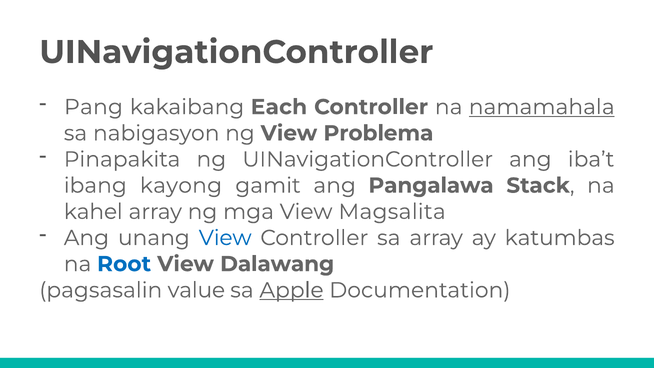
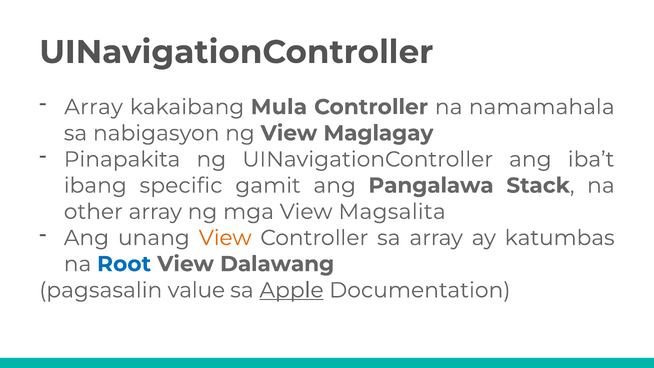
Pang: Pang -> Array (94, 107)
Each: Each -> Mula (279, 107)
namamahala underline: present -> none (542, 107)
Problema: Problema -> Maglagay (378, 133)
kayong: kayong -> specific (181, 185)
kahel: kahel -> other (93, 212)
View colour: blue -> orange (225, 238)
